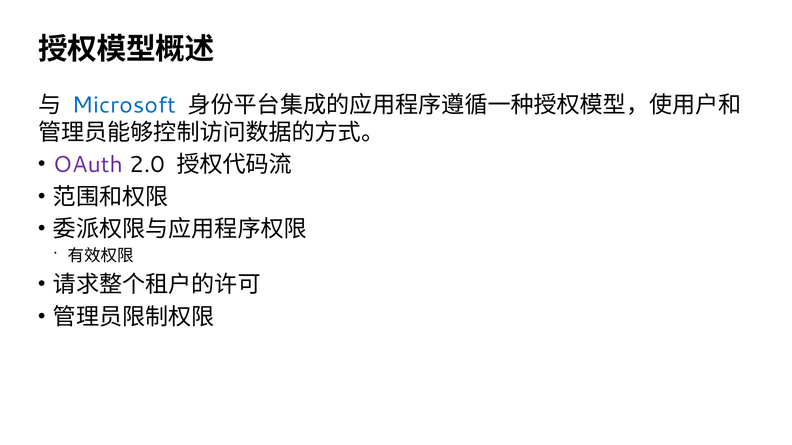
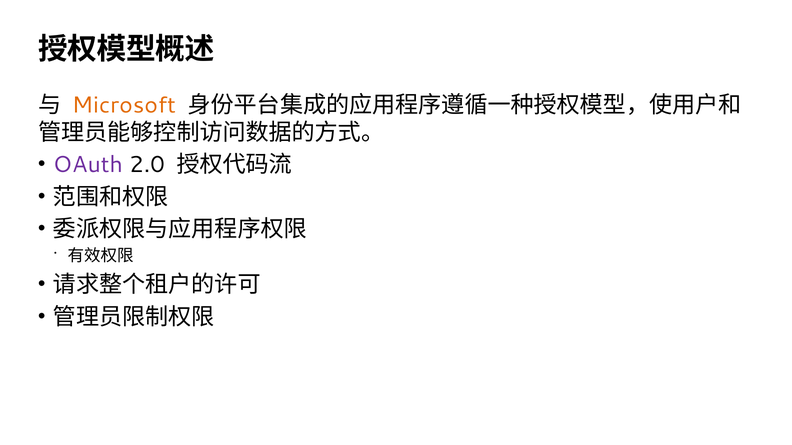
Microsoft colour: blue -> orange (124, 105)
